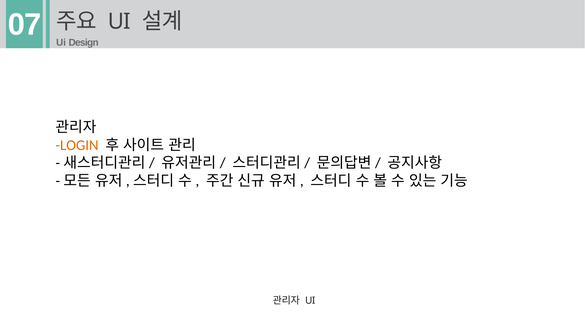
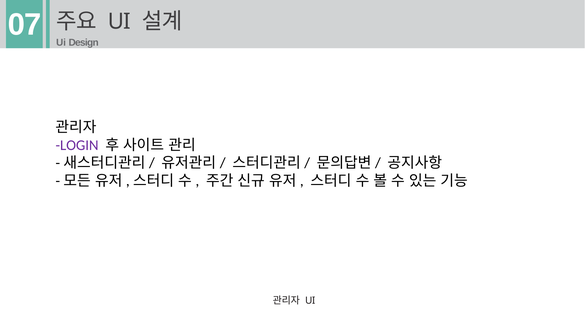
LOGIN colour: orange -> purple (77, 145)
